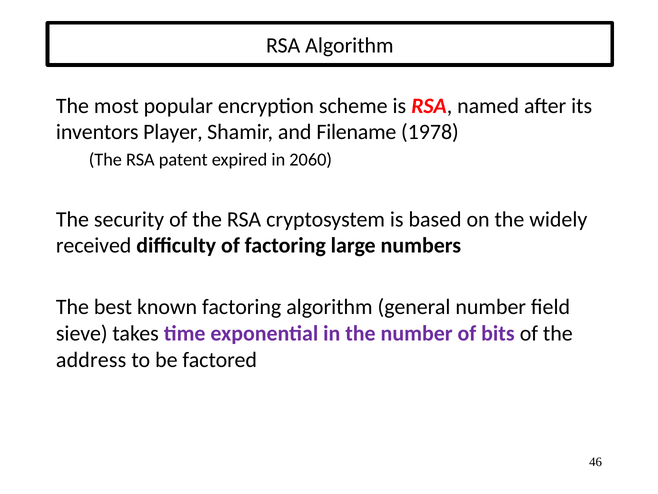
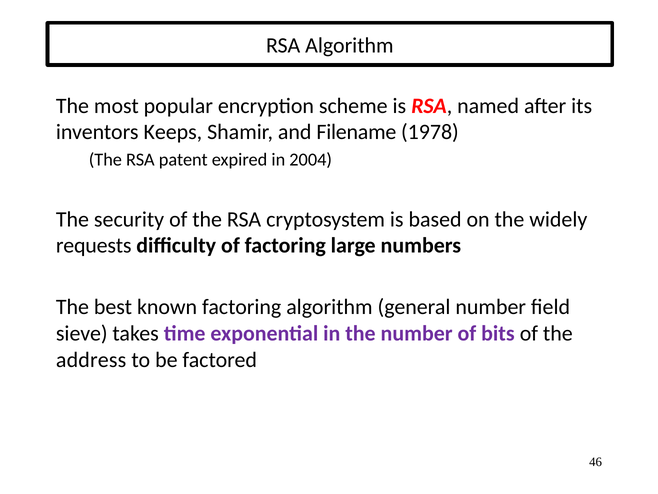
Player: Player -> Keeps (173, 132)
2060: 2060 -> 2004 (311, 160)
received: received -> requests (94, 245)
